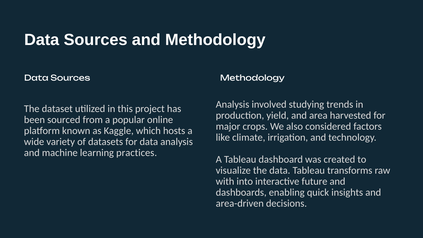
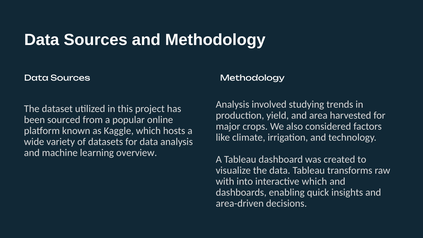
practices: practices -> overview (137, 153)
interactive future: future -> which (314, 181)
